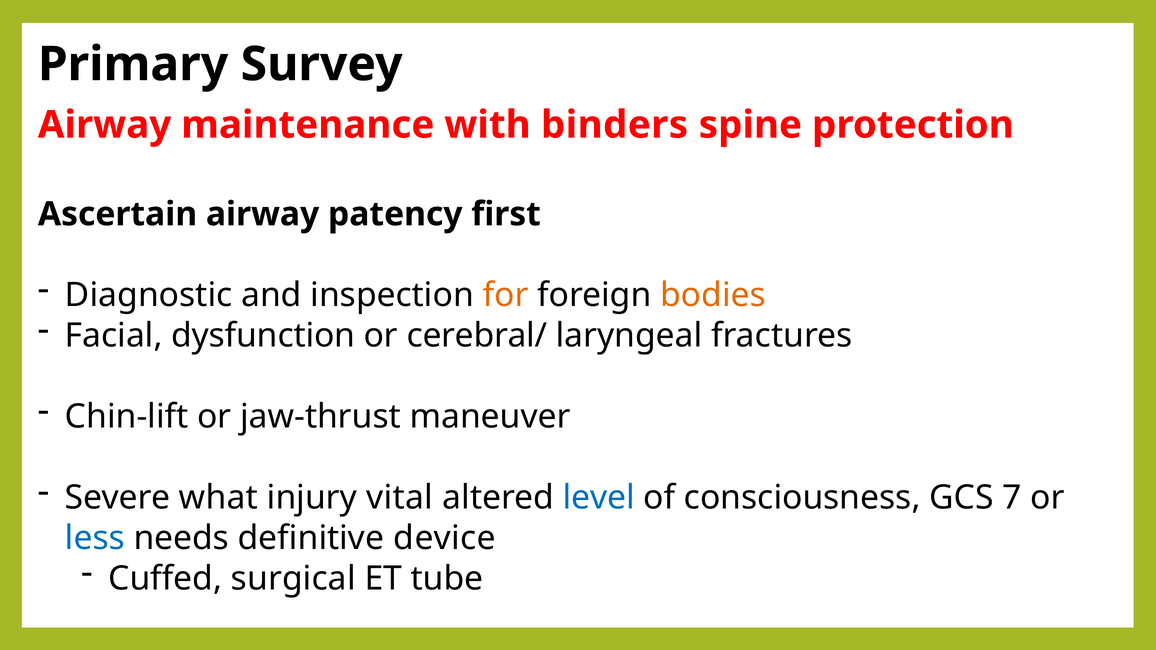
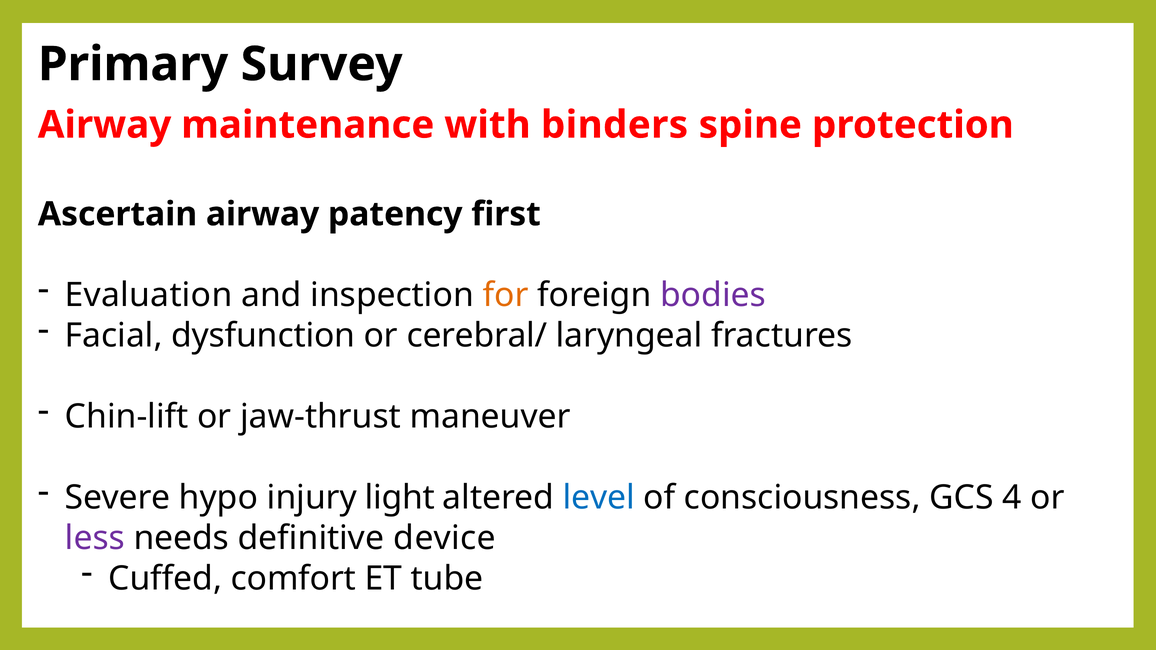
Diagnostic: Diagnostic -> Evaluation (149, 295)
bodies colour: orange -> purple (713, 295)
what: what -> hypo (218, 498)
vital: vital -> light (400, 498)
7: 7 -> 4 (1012, 498)
less colour: blue -> purple (95, 538)
surgical: surgical -> comfort (293, 579)
